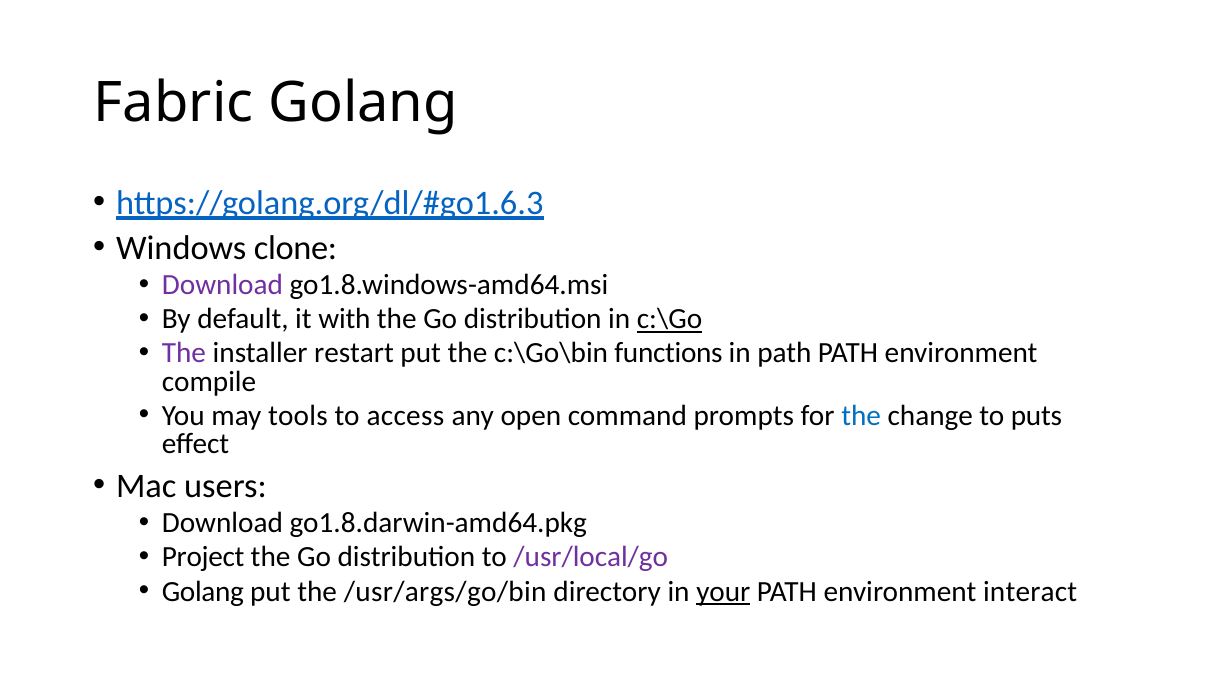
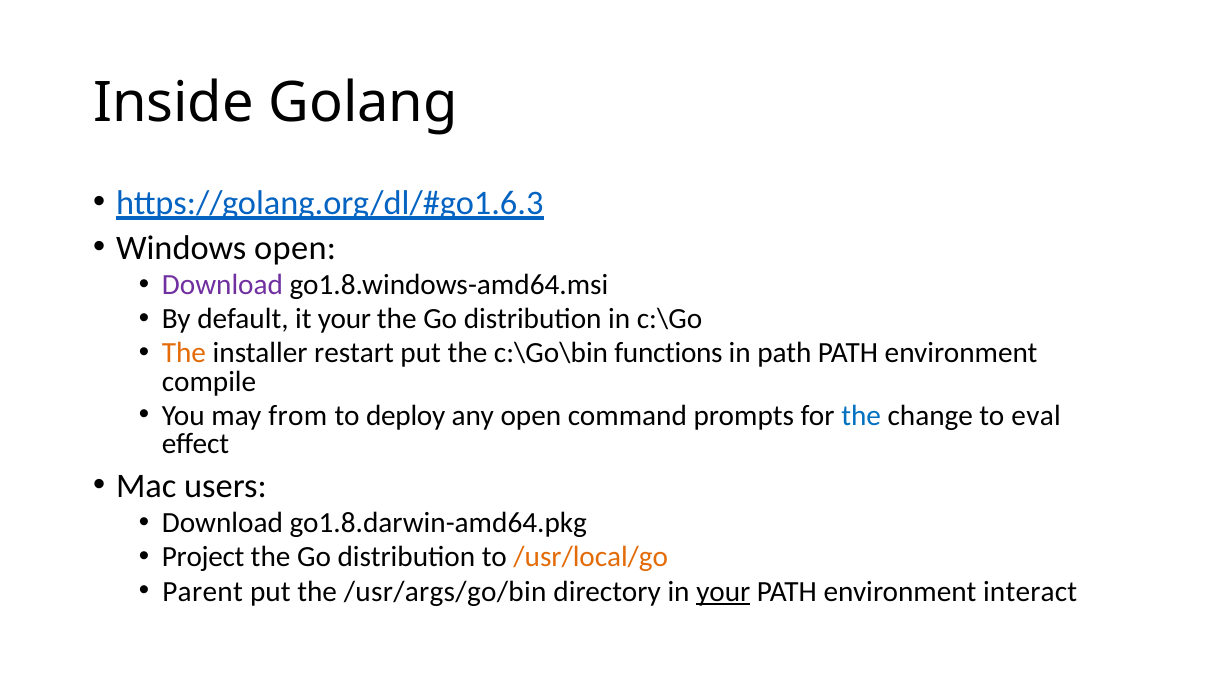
Fabric: Fabric -> Inside (174, 103)
Windows clone: clone -> open (295, 248)
it with: with -> your (344, 319)
c:\Go underline: present -> none (670, 319)
The colour: purple -> orange (184, 353)
tools: tools -> from (298, 416)
access: access -> deploy (406, 416)
puts: puts -> eval (1036, 416)
/usr/local/go colour: purple -> orange (591, 558)
Golang: Golang -> Parent (203, 592)
